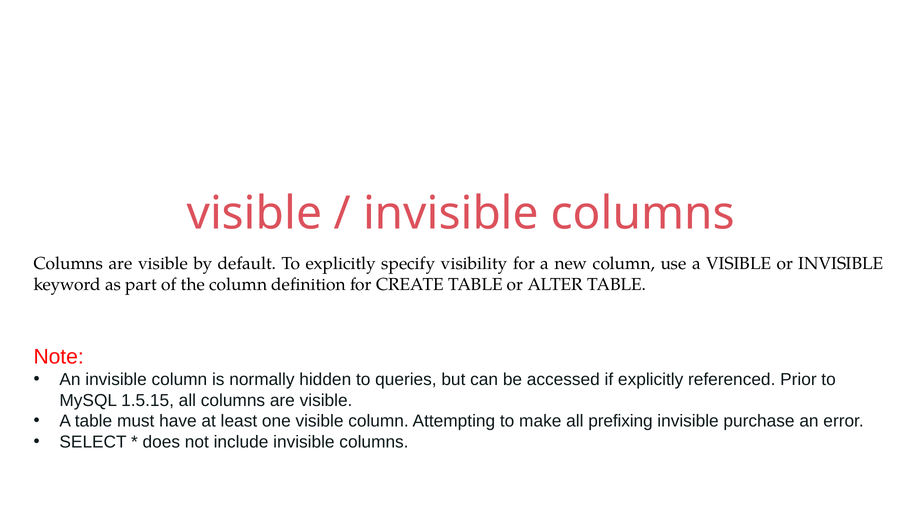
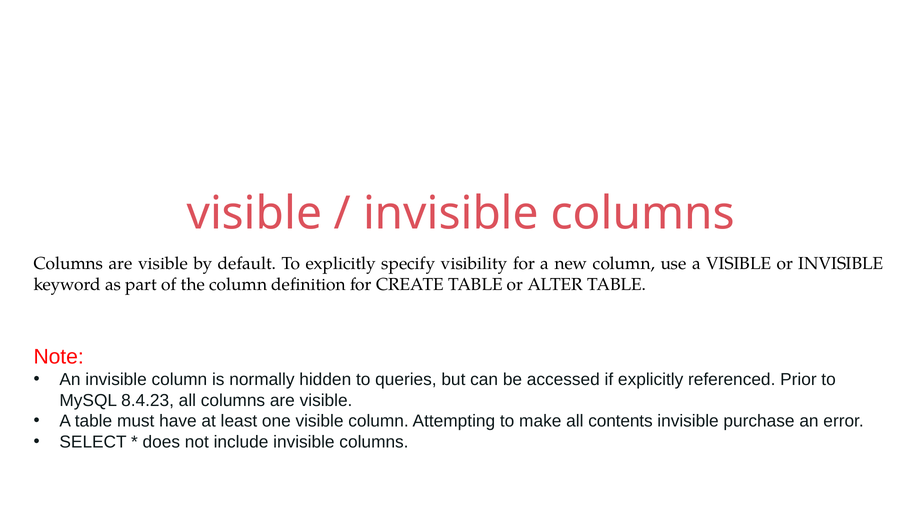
1.5.15: 1.5.15 -> 8.4.23 (148, 400)
prefixing: prefixing -> contents (620, 421)
